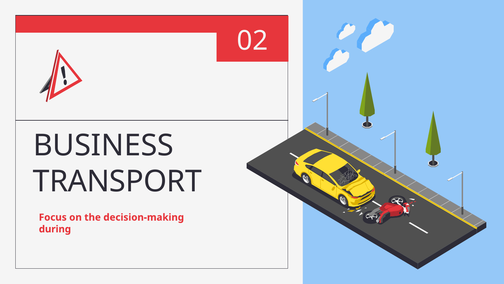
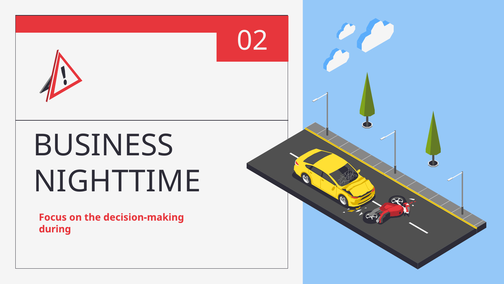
TRANSPORT: TRANSPORT -> NIGHTTIME (117, 181)
